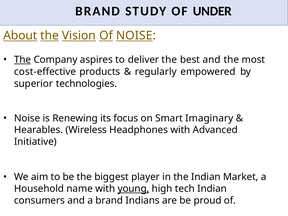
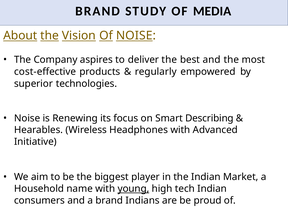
UNDER: UNDER -> MEDIA (212, 11)
The underline: present -> none (23, 60)
Imaginary: Imaginary -> Describing (209, 118)
